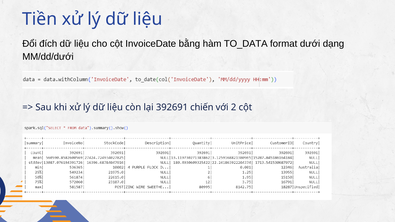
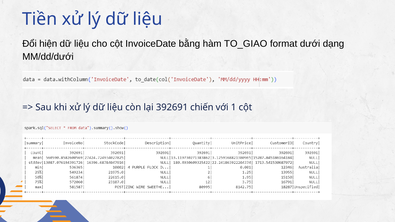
đích: đích -> hiện (48, 44)
TO_DATA: TO_DATA -> TO_GIAO (246, 44)
2: 2 -> 1 (234, 107)
